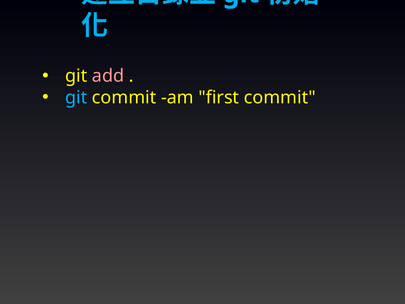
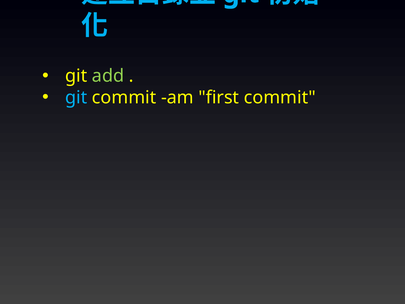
add colour: pink -> light green (108, 76)
